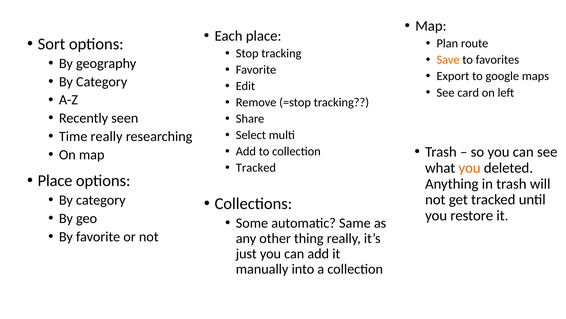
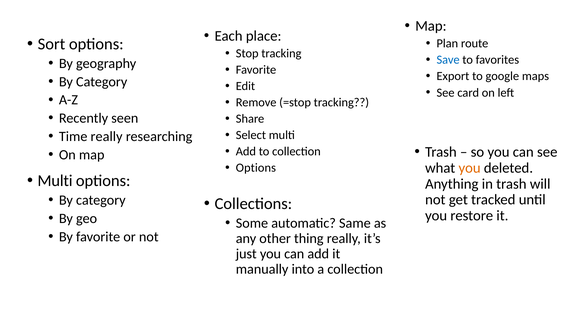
Save colour: orange -> blue (448, 60)
Tracked: Tracked -> Options (256, 168)
Place: Place -> Multi (55, 180)
